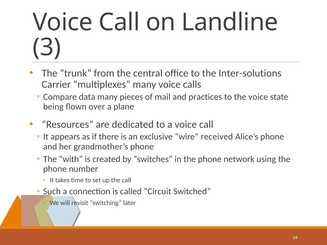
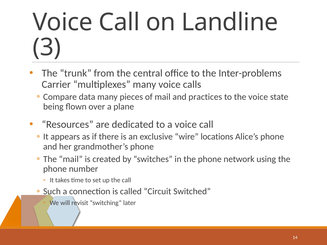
Inter-solutions: Inter-solutions -> Inter-problems (250, 73)
received: received -> locations (217, 137)
The with: with -> mail (71, 159)
